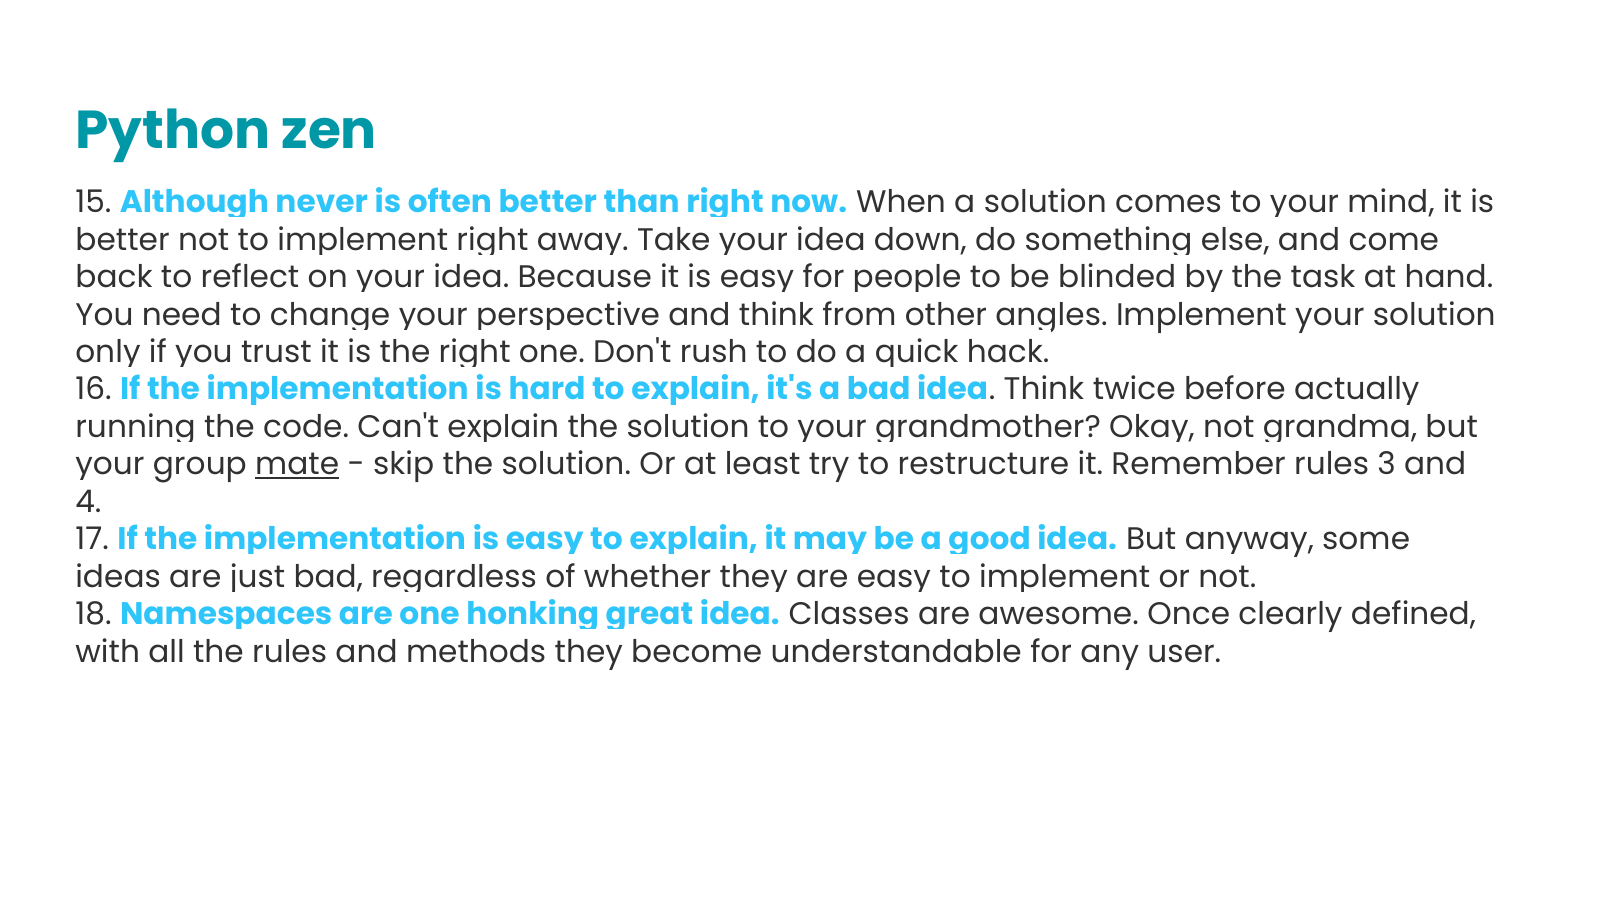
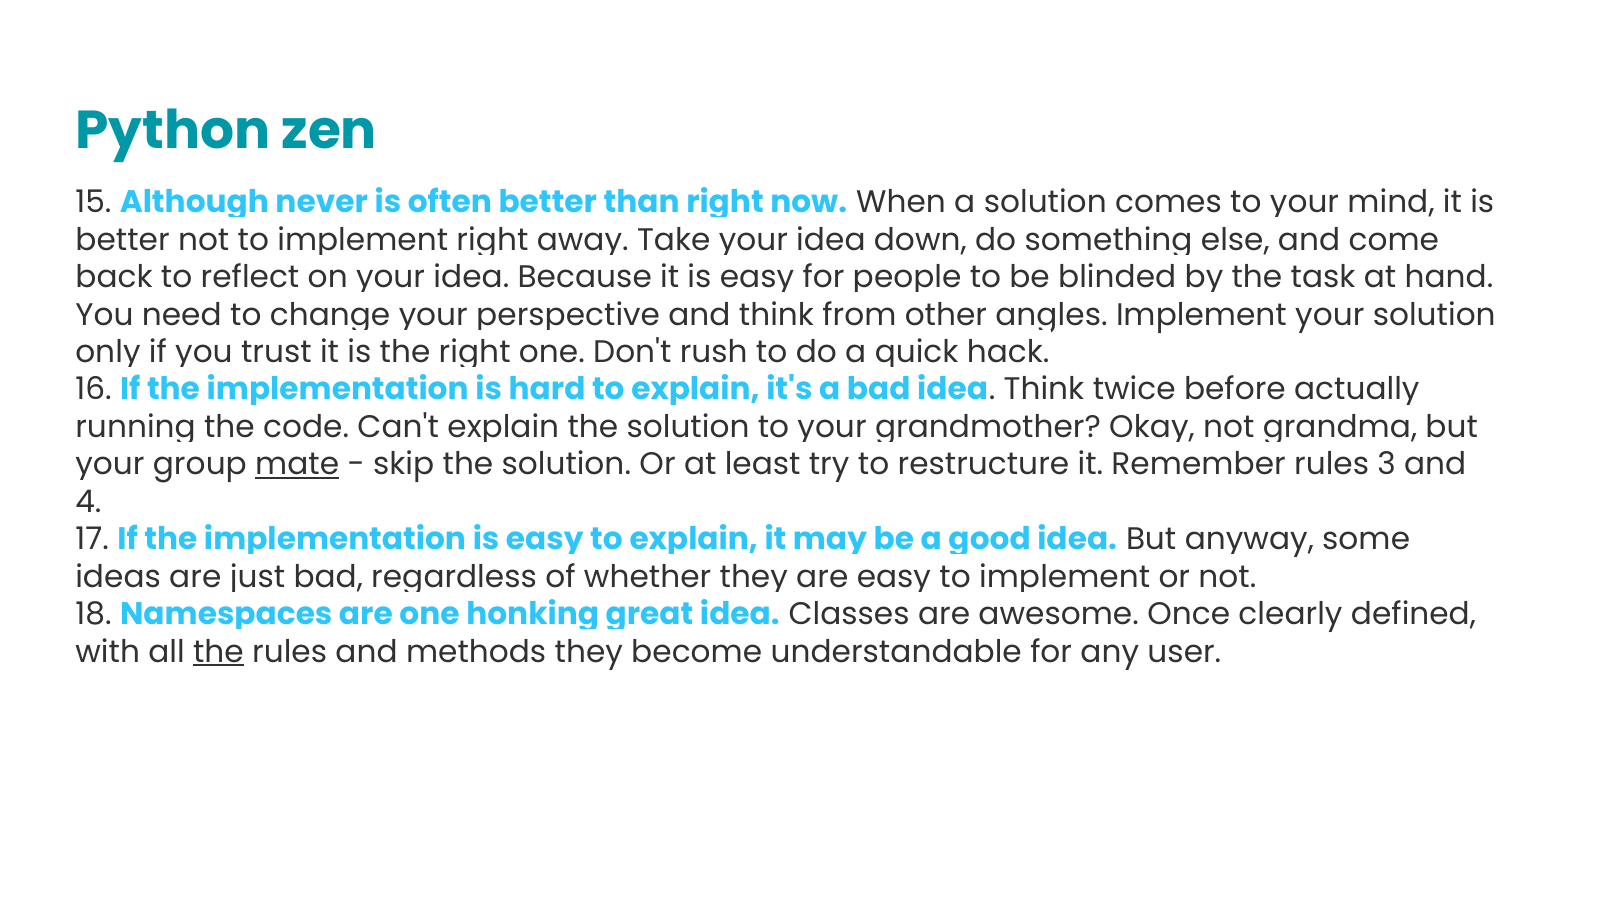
the underline: none -> present (218, 652)
